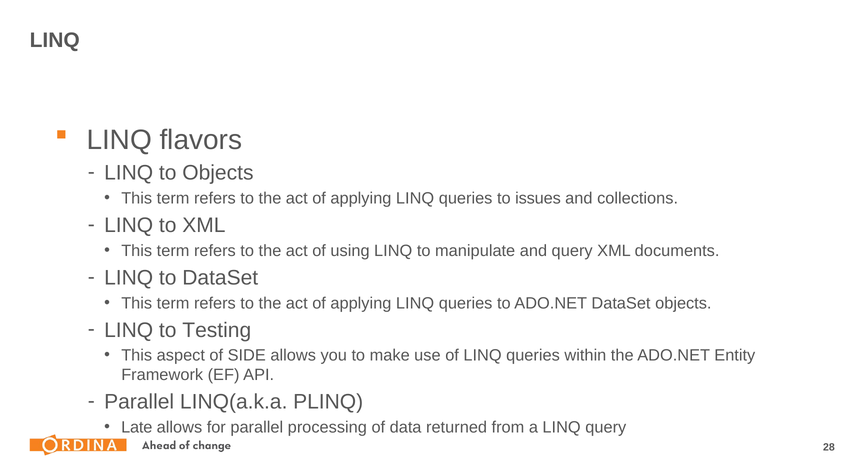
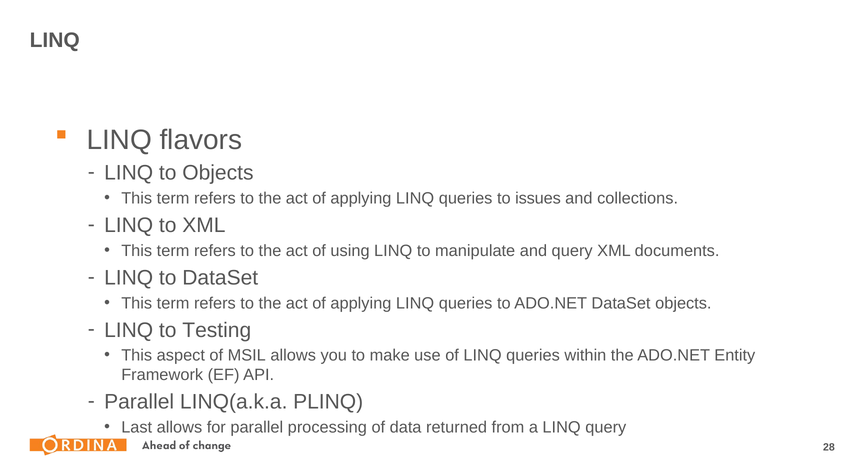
SIDE: SIDE -> MSIL (247, 356)
Late: Late -> Last (137, 427)
